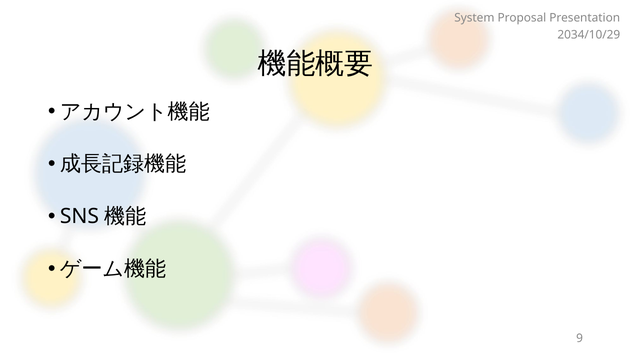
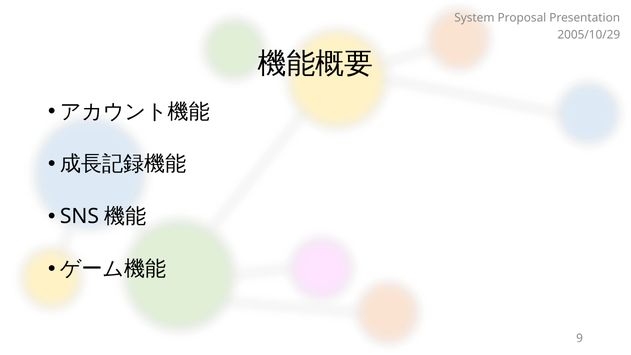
2034/10/29: 2034/10/29 -> 2005/10/29 (589, 35)
